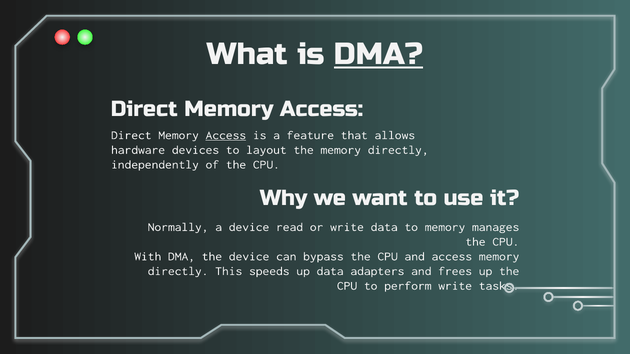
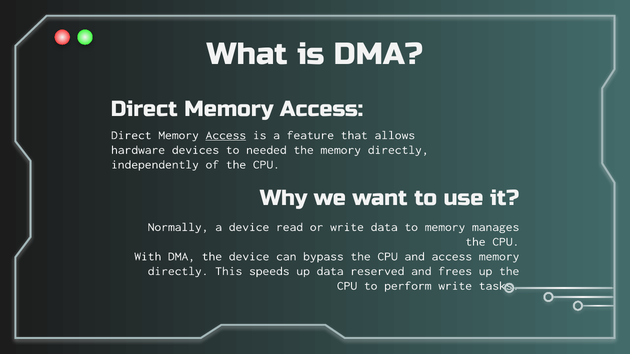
DMA underline: present -> none (378, 54)
layout: layout -> needed (266, 150)
adapters: adapters -> reserved (377, 271)
